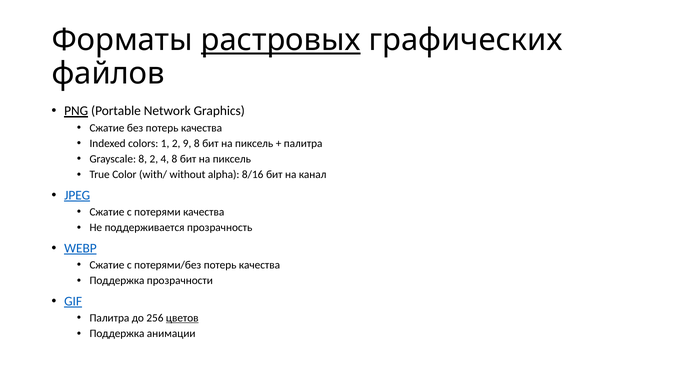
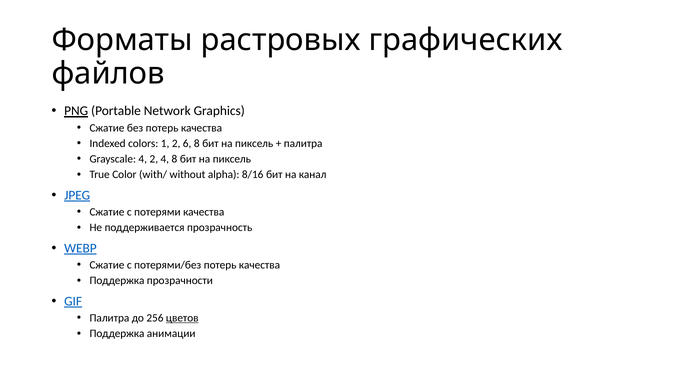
растровых underline: present -> none (281, 40)
9: 9 -> 6 (187, 144)
Grayscale 8: 8 -> 4 (143, 159)
